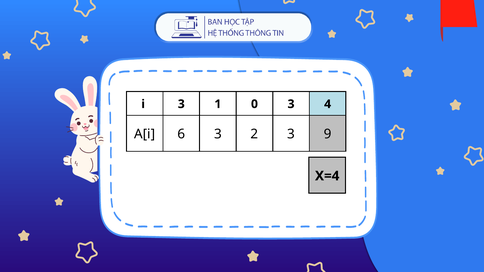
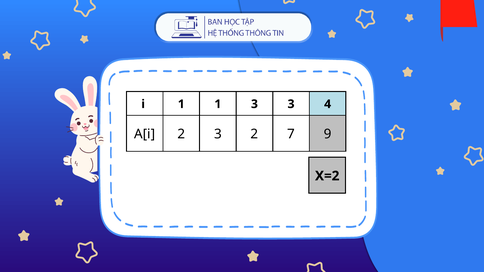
i 3: 3 -> 1 (181, 104)
1 0: 0 -> 3 (254, 104)
A[i 6: 6 -> 2 (181, 134)
2 3: 3 -> 7 (291, 134)
X=4: X=4 -> X=2 (327, 176)
